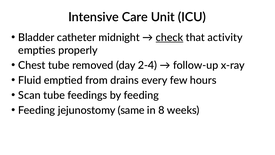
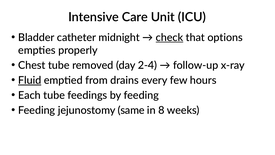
activity: activity -> options (225, 37)
Fluid underline: none -> present (30, 80)
Scan: Scan -> Each (29, 95)
